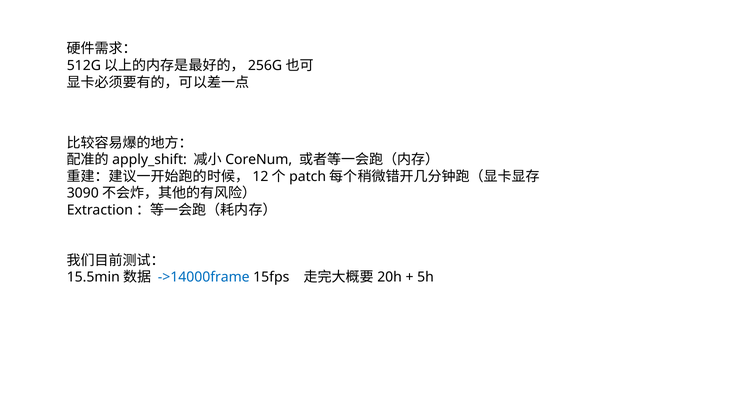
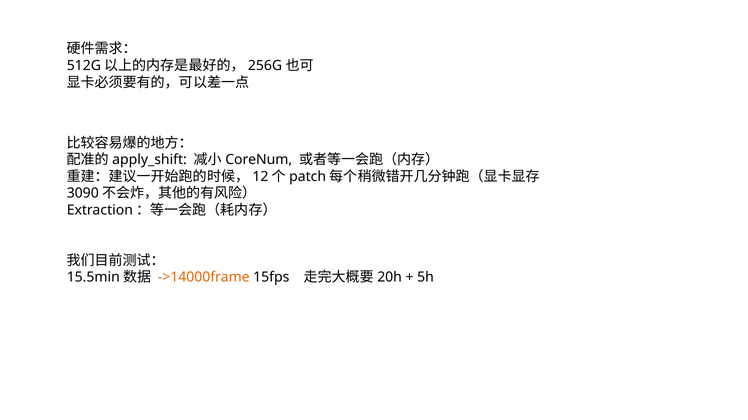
->14000frame colour: blue -> orange (204, 278)
